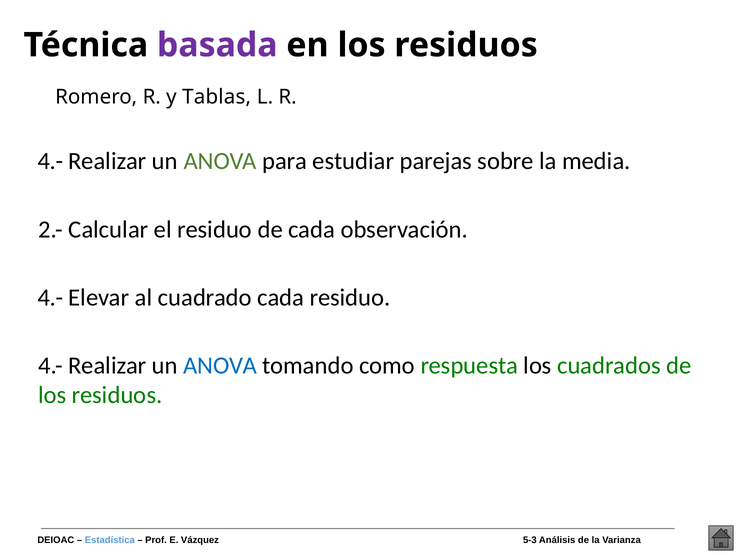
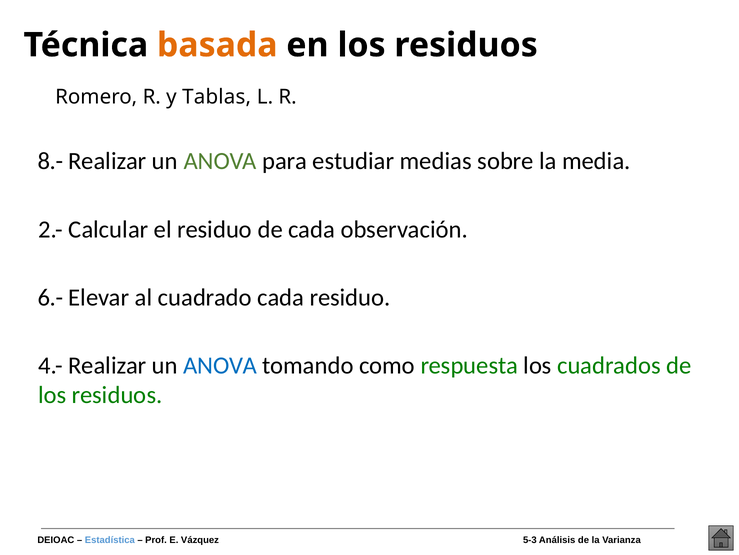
basada colour: purple -> orange (217, 45)
4.-: 4.- -> 8.- (51, 161)
parejas: parejas -> medias (436, 161)
4.-: 4.- -> 6.- (51, 297)
